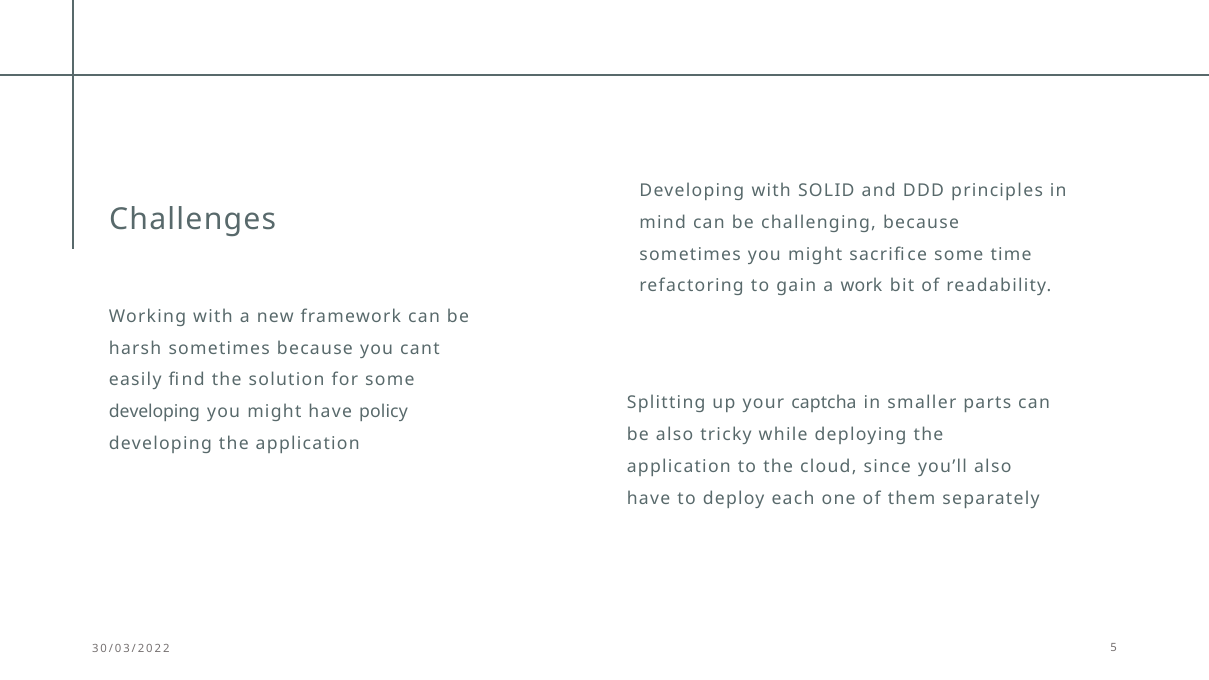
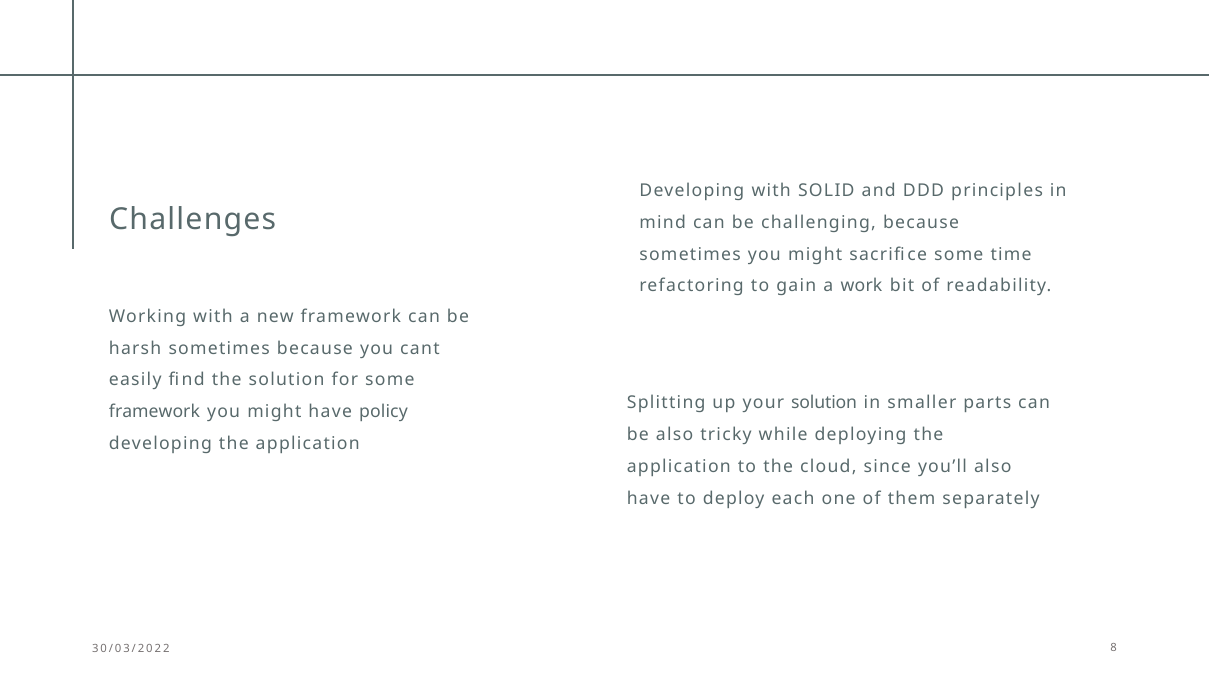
your captcha: captcha -> solution (824, 403)
developing: developing -> framework (154, 412)
5: 5 -> 8 (1114, 648)
